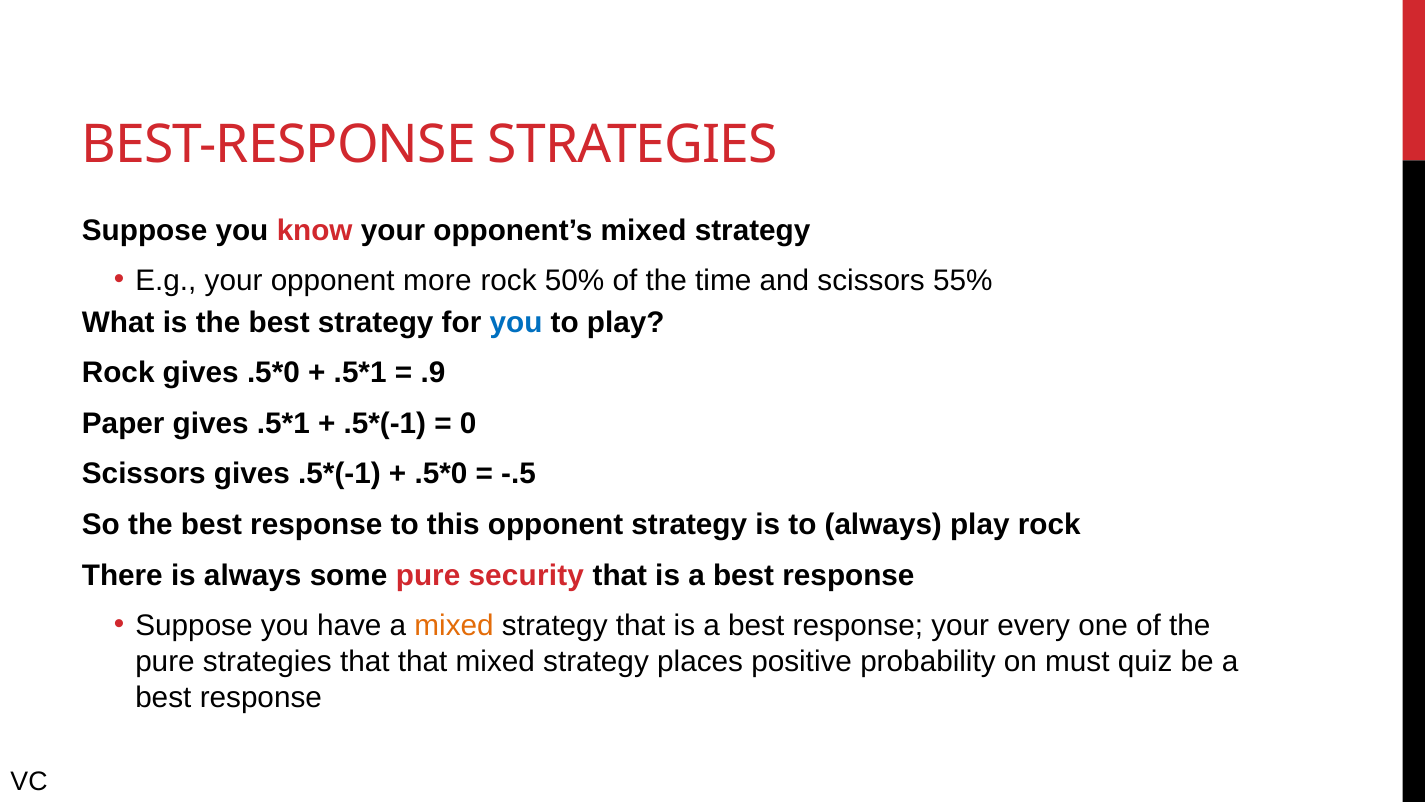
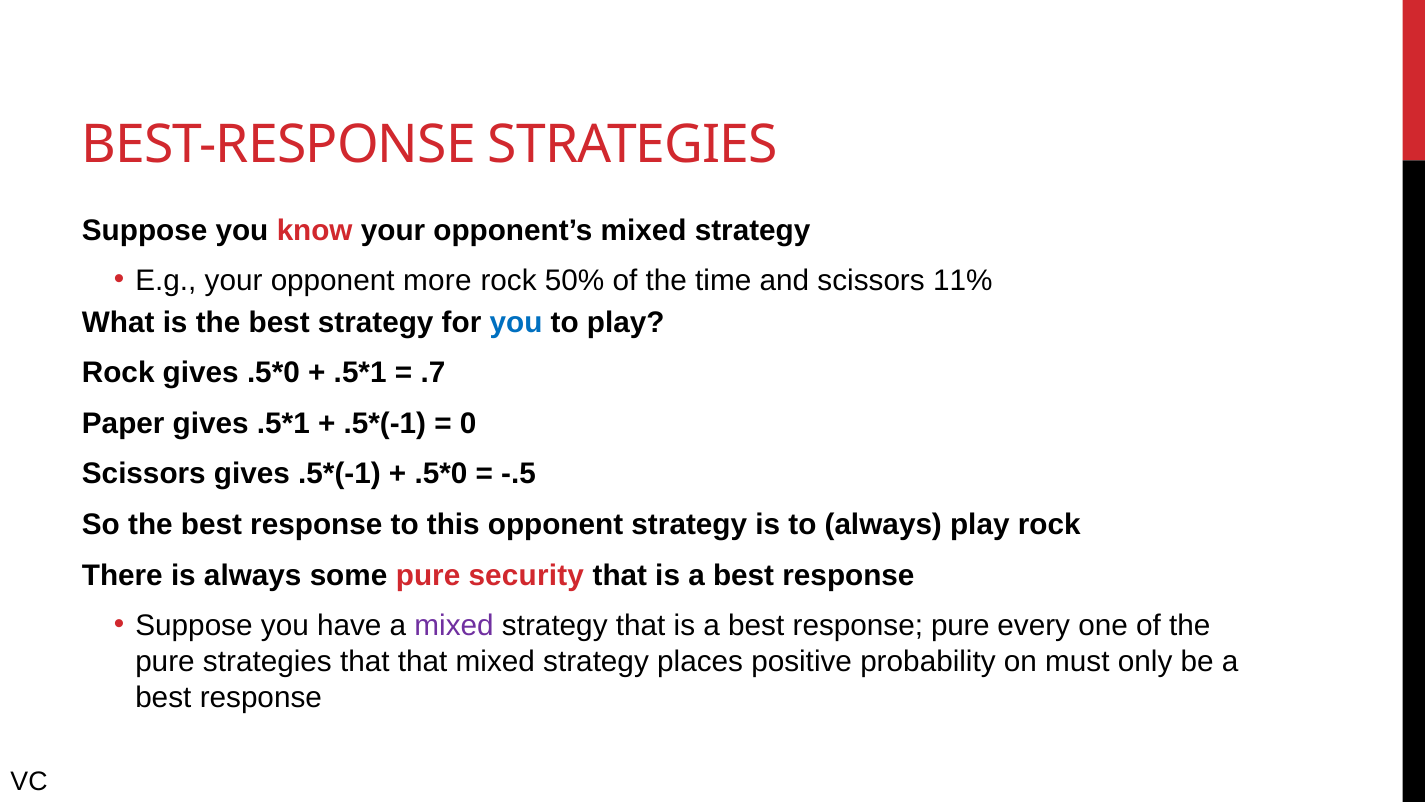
55%: 55% -> 11% (963, 281)
.9: .9 -> .7 (433, 373)
mixed colour: orange -> purple (454, 625)
response your: your -> pure (960, 625)
quiz: quiz -> only (1145, 661)
